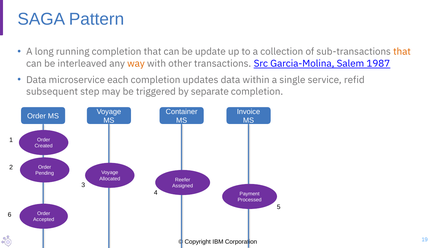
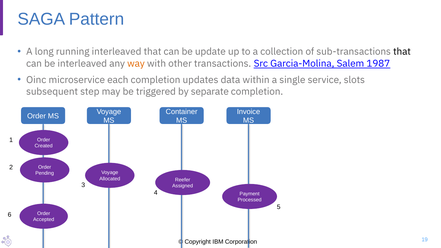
running completion: completion -> interleaved (117, 52)
that colour: orange -> black (402, 52)
Data: Data -> Oinc (36, 80)
refid: refid -> slots (354, 80)
